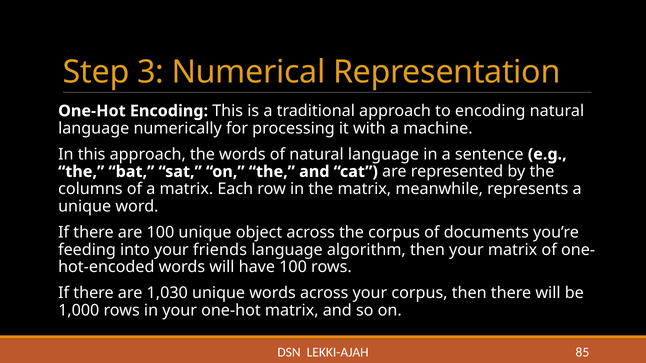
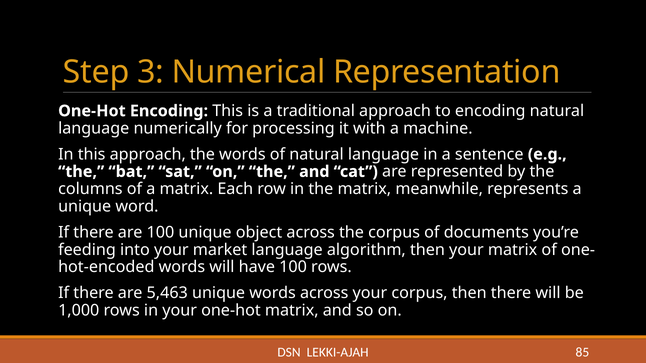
friends: friends -> market (220, 250)
1,030: 1,030 -> 5,463 (167, 293)
